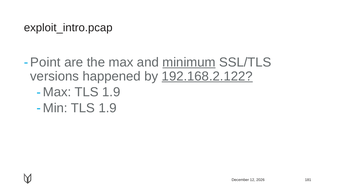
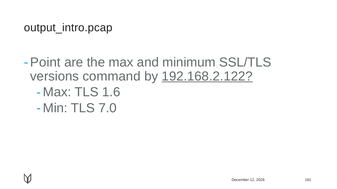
exploit_intro.pcap: exploit_intro.pcap -> output_intro.pcap (68, 28)
minimum underline: present -> none (189, 62)
happened: happened -> command (112, 77)
Max TLS 1.9: 1.9 -> 1.6 (111, 92)
Min TLS 1.9: 1.9 -> 7.0 (108, 108)
